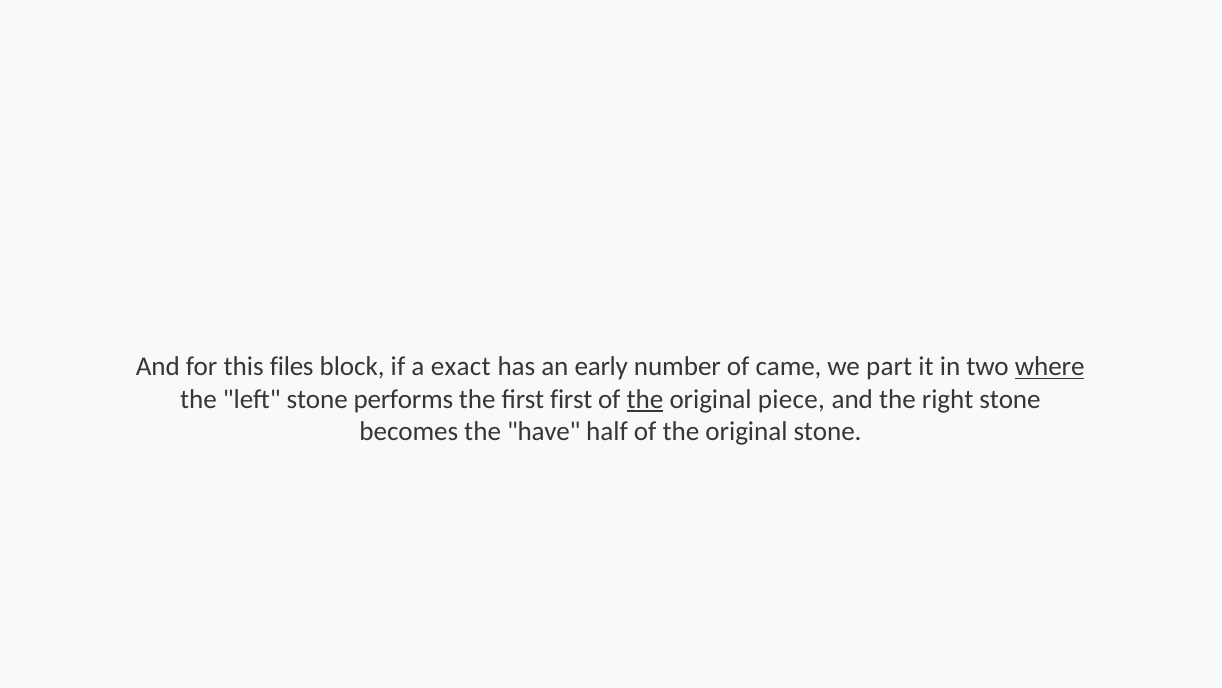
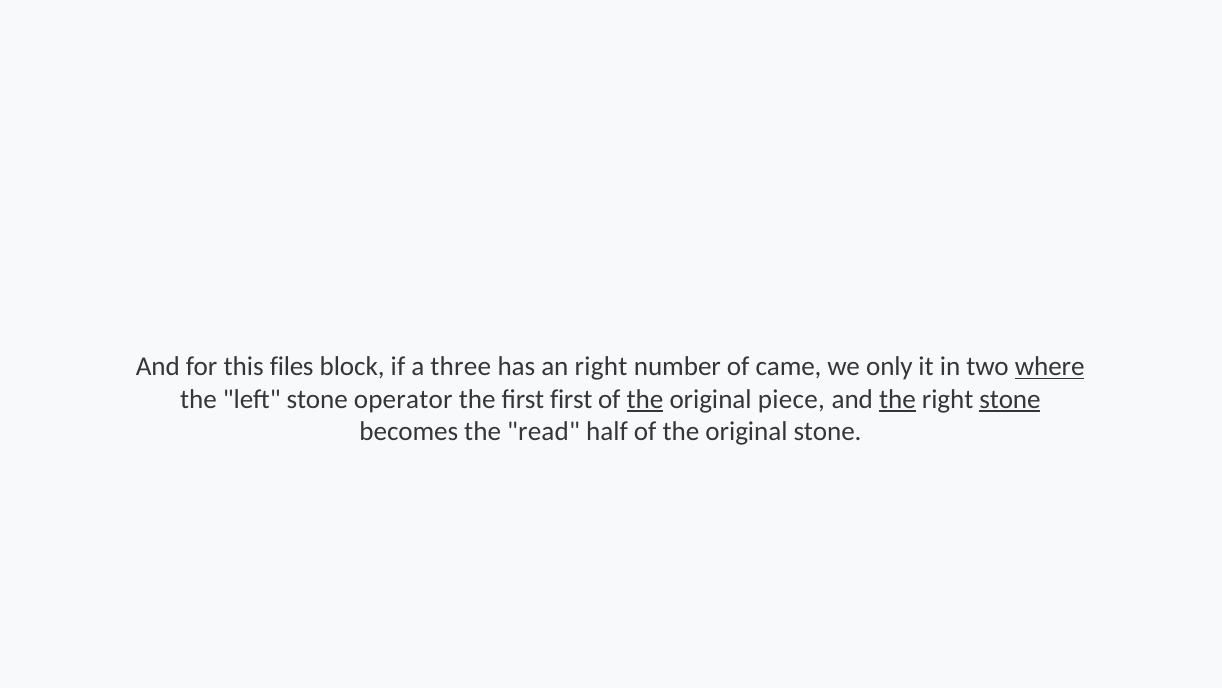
exact: exact -> three (461, 366)
an early: early -> right (601, 366)
part: part -> only (889, 366)
performs: performs -> operator (403, 399)
the underline: none -> present (897, 399)
stone underline: none -> present (1010, 399)
have: have -> read (544, 432)
